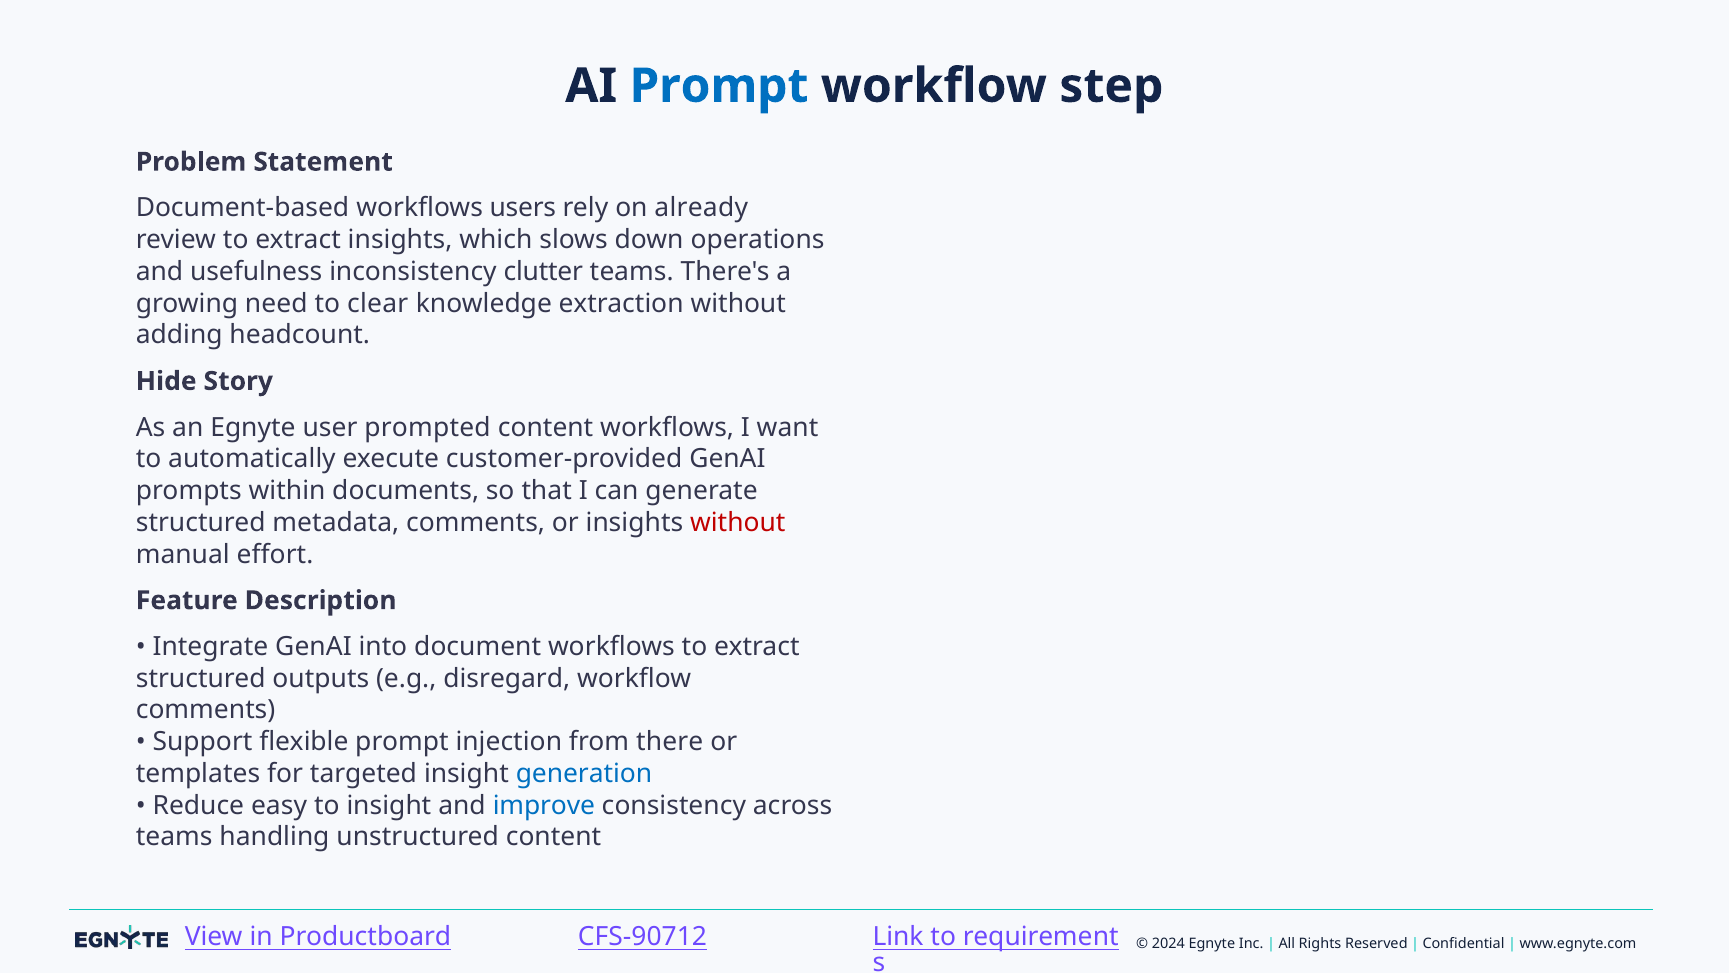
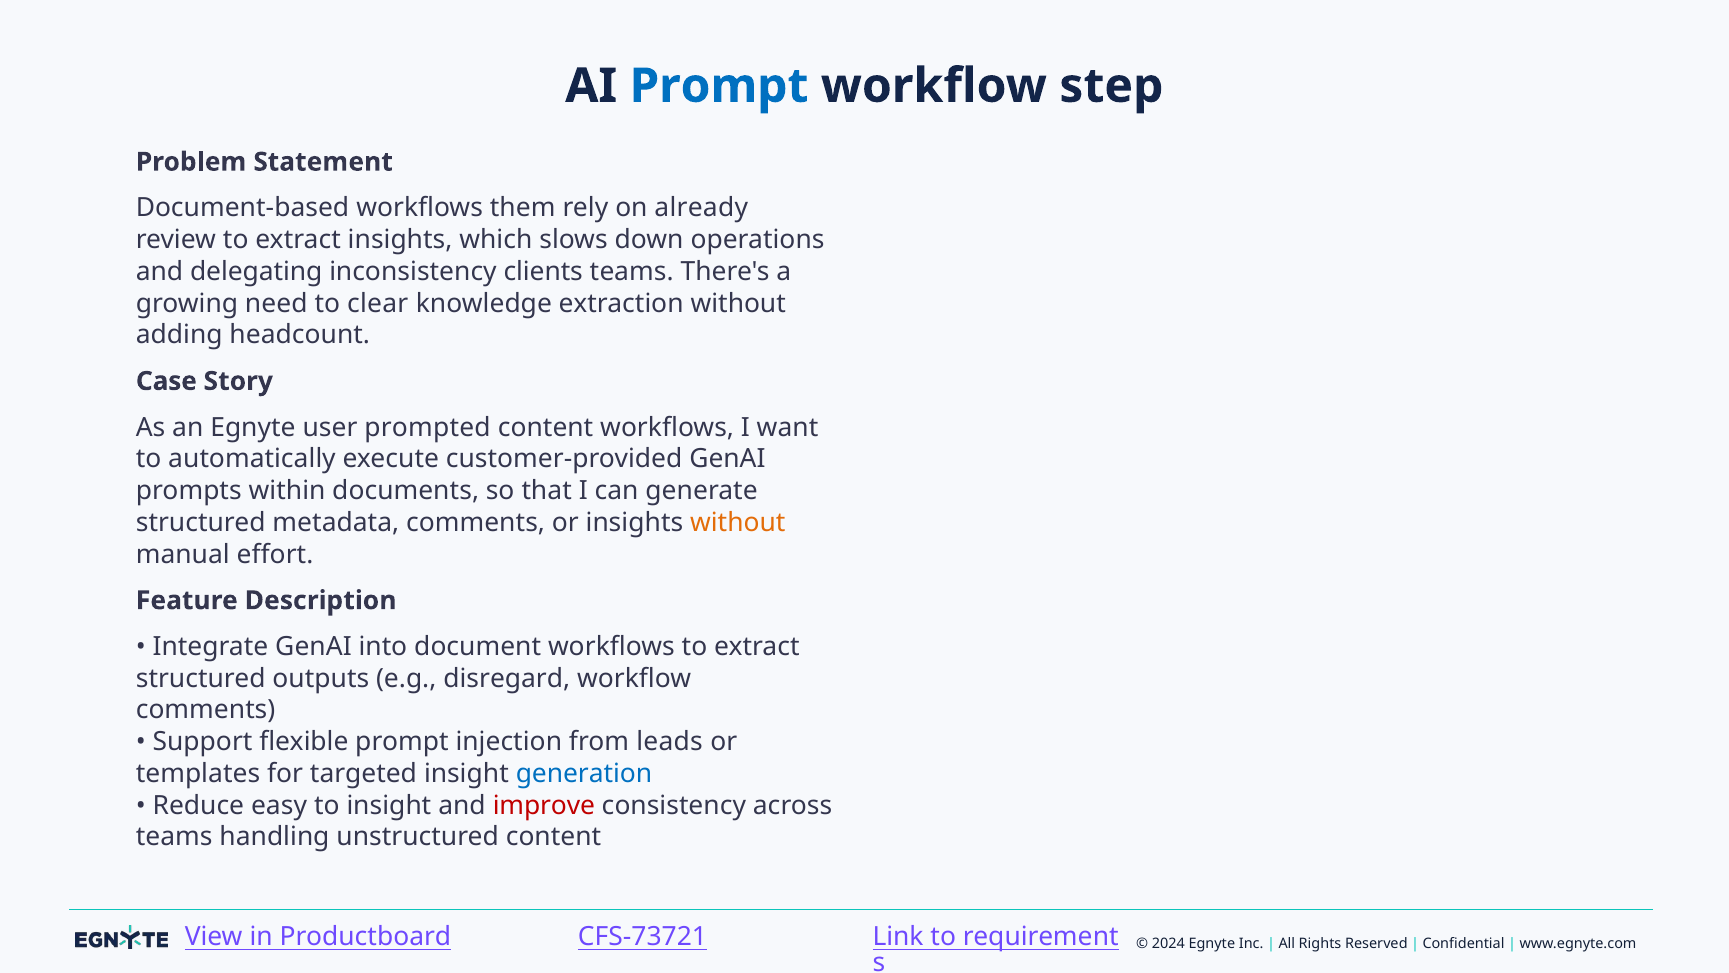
users: users -> them (523, 208)
usefulness: usefulness -> delegating (256, 271)
clutter: clutter -> clients (543, 271)
Hide: Hide -> Case (166, 381)
without colour: red -> orange (738, 522)
there: there -> leads (670, 742)
improve colour: blue -> red (544, 805)
CFS-90712: CFS-90712 -> CFS-73721 (643, 937)
